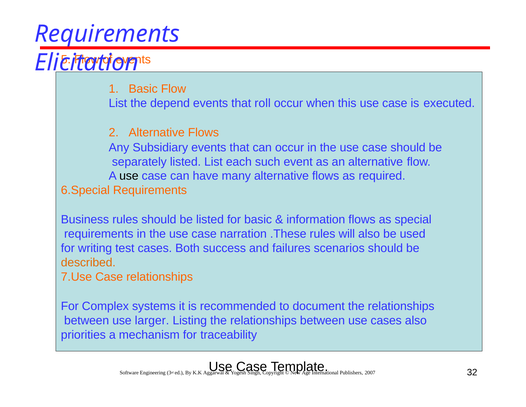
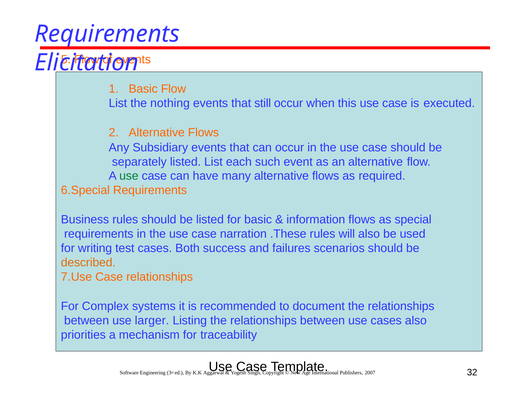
depend: depend -> nothing (170, 103)
roll: roll -> still (263, 103)
use colour: black -> green (129, 175)
